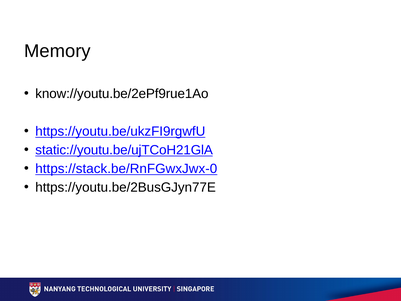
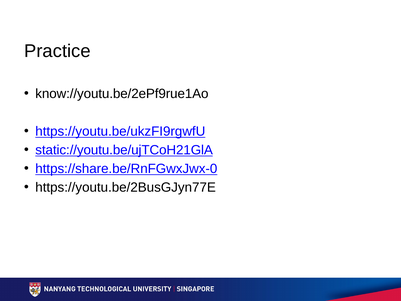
Memory: Memory -> Practice (57, 51)
https://stack.be/RnFGwxJwx-0: https://stack.be/RnFGwxJwx-0 -> https://share.be/RnFGwxJwx-0 (126, 169)
